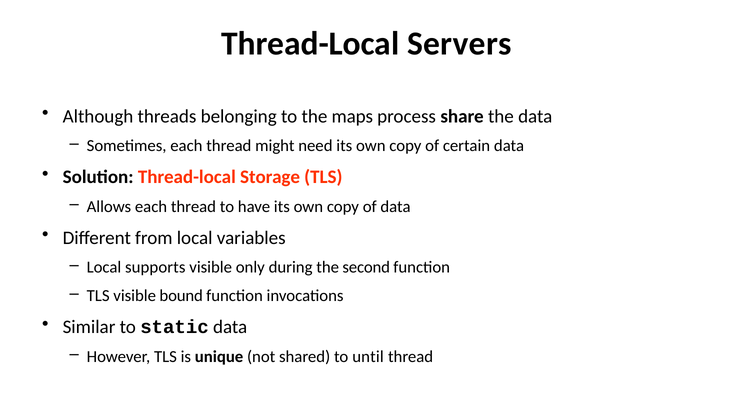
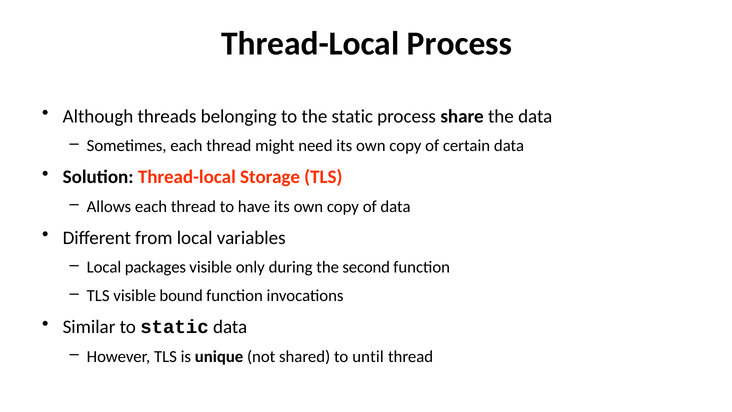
Thread-Local Servers: Servers -> Process (460, 44)
the maps: maps -> static (352, 116)
supports: supports -> packages (155, 267)
